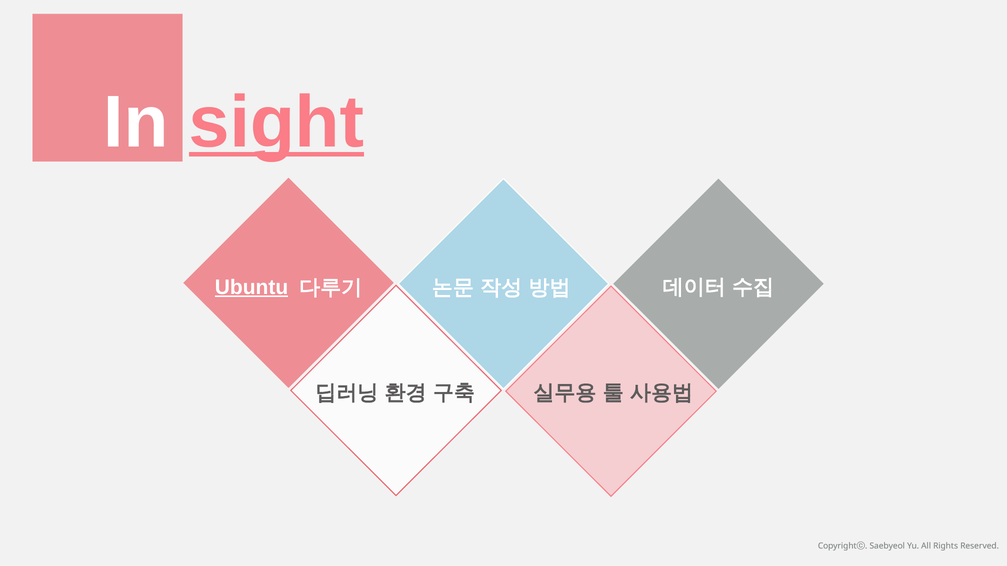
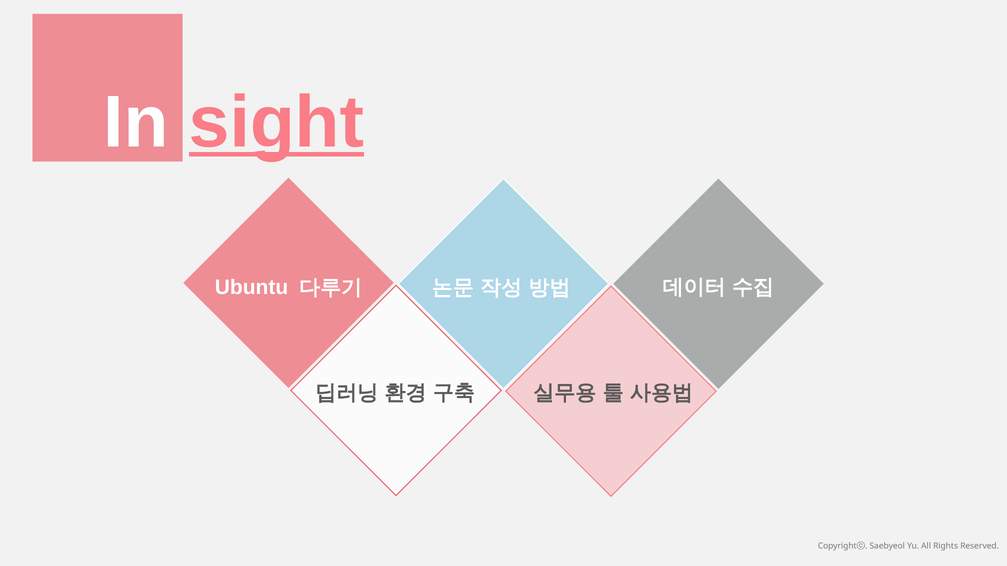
Ubuntu underline: present -> none (252, 288)
